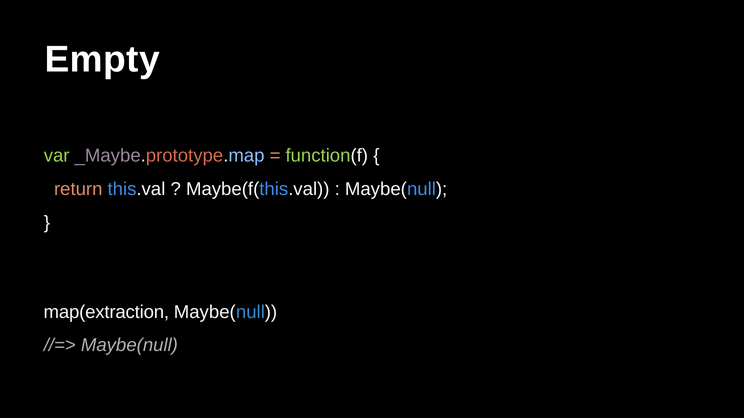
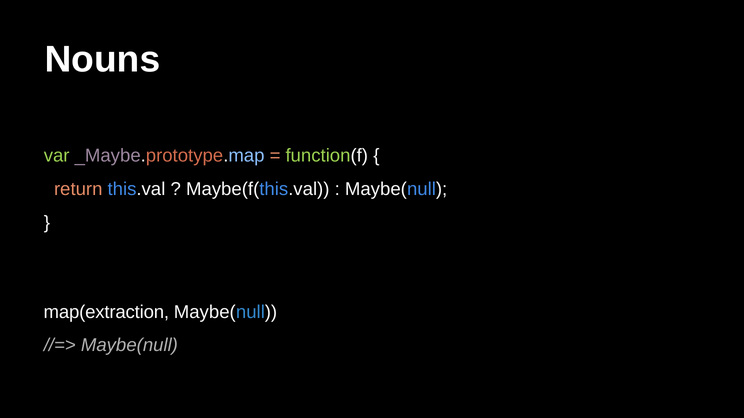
Empty: Empty -> Nouns (102, 59)
